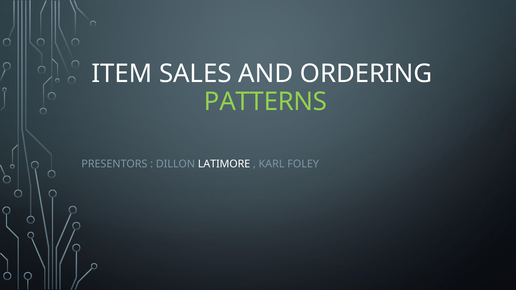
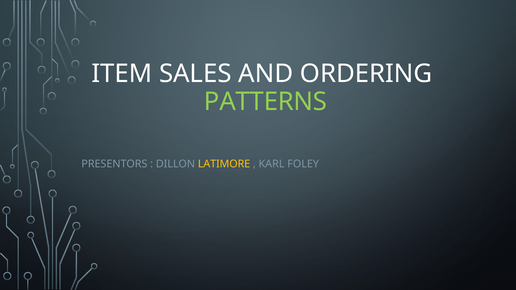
LATIMORE colour: white -> yellow (224, 164)
